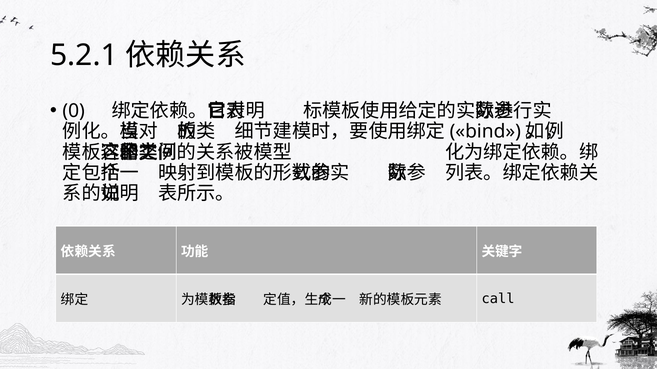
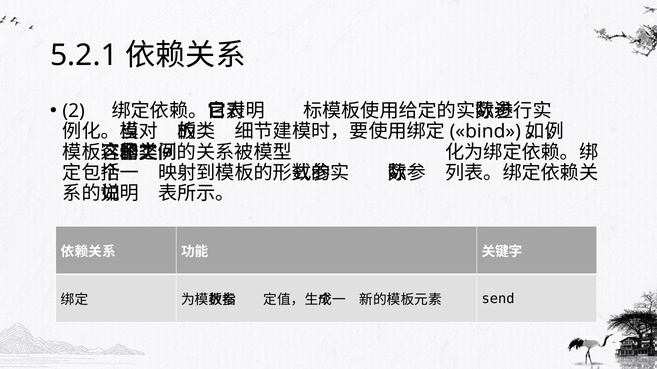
0: 0 -> 2 (74, 111)
call: call -> send (498, 299)
